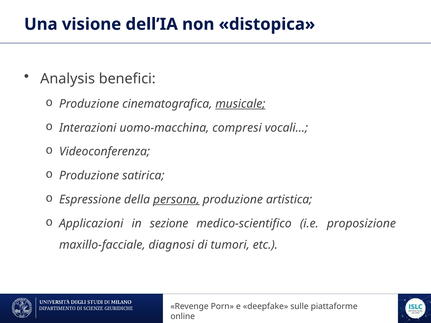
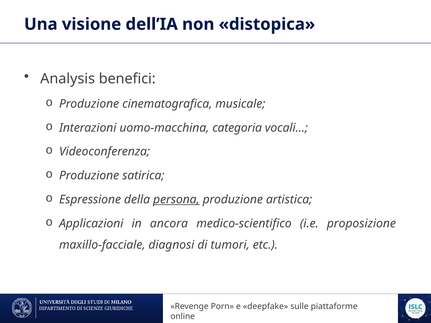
musicale underline: present -> none (240, 104)
compresi: compresi -> categoria (237, 128)
sezione: sezione -> ancora (169, 224)
